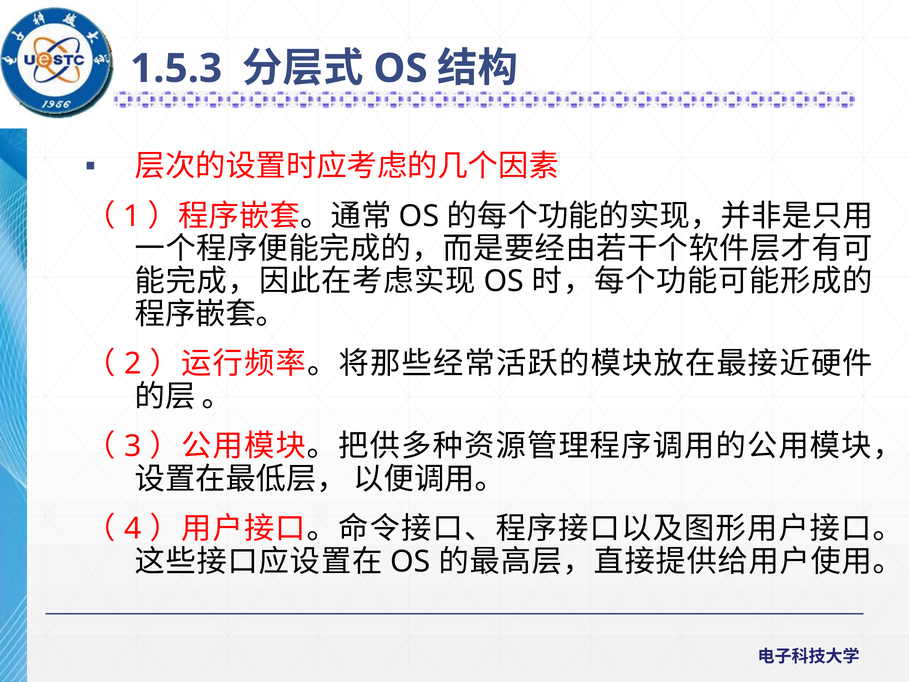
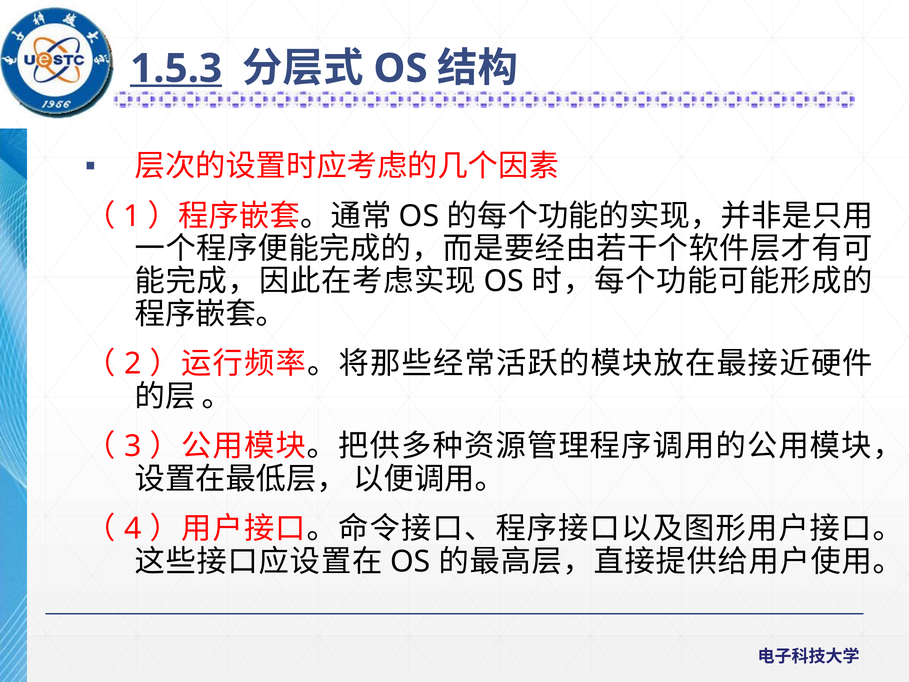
1.5.3 underline: none -> present (176, 69)
